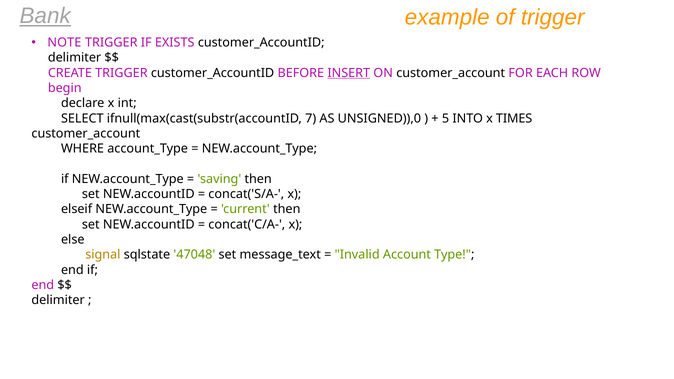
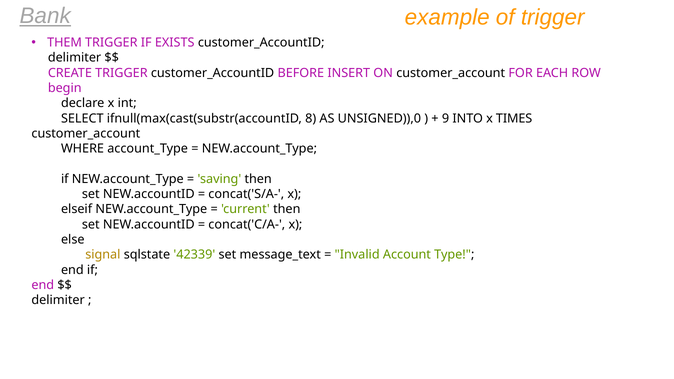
NOTE: NOTE -> THEM (65, 43)
INSERT underline: present -> none (349, 73)
7: 7 -> 8 (311, 118)
5: 5 -> 9 (445, 118)
47048: 47048 -> 42339 (194, 255)
